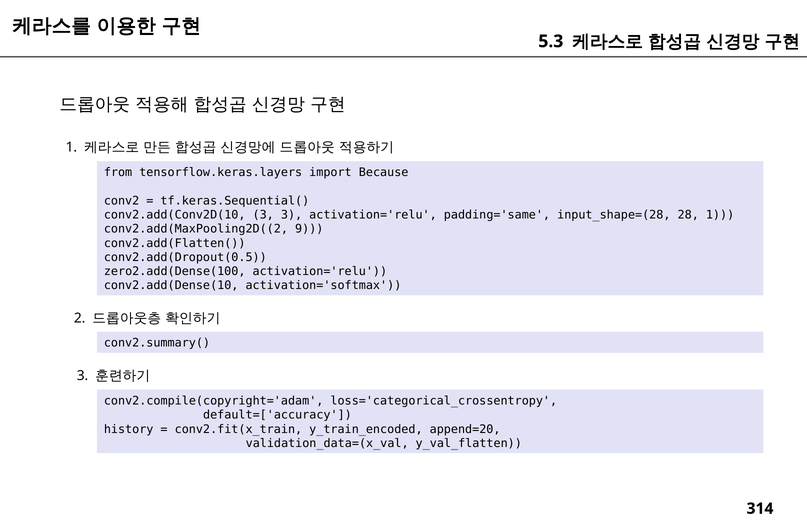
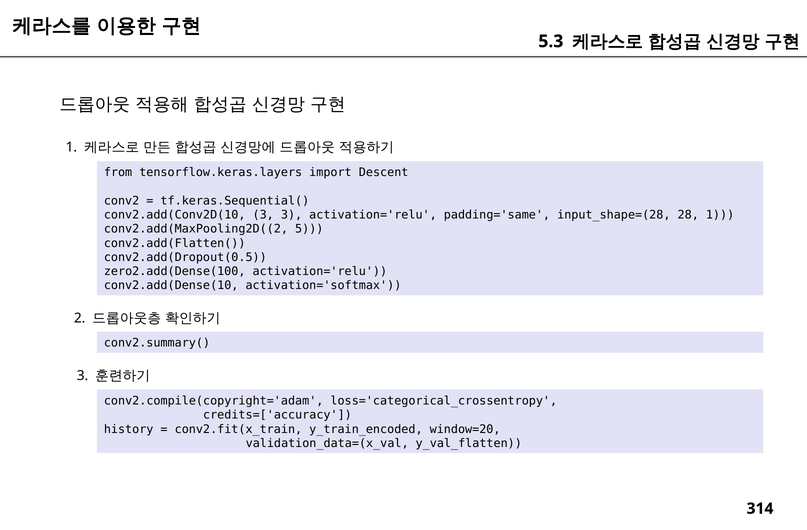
Because: Because -> Descent (384, 173)
9: 9 -> 5 (309, 229)
default=['accuracy: default=['accuracy -> credits=['accuracy (277, 415)
append=20: append=20 -> window=20 (465, 429)
